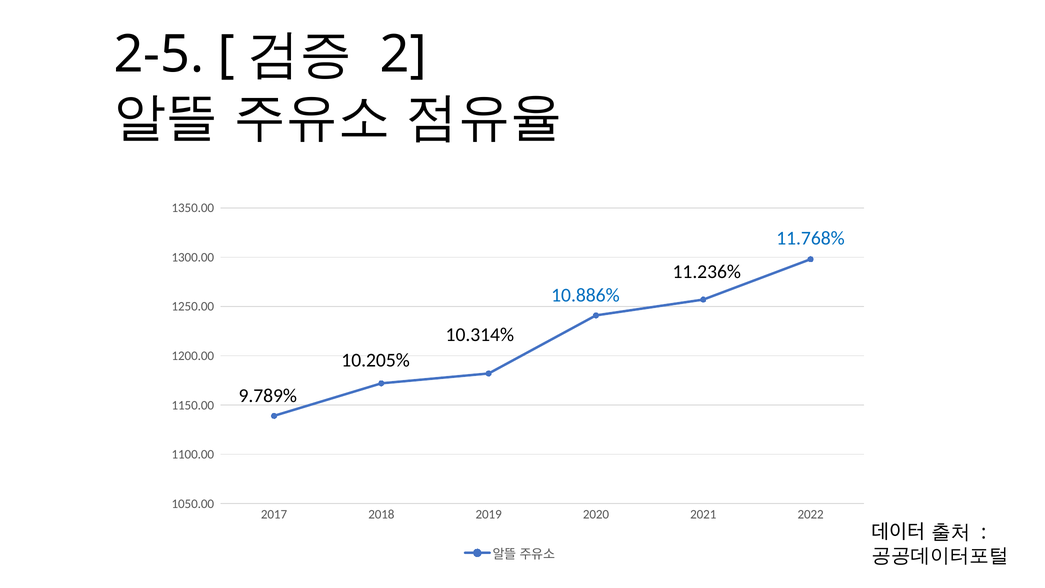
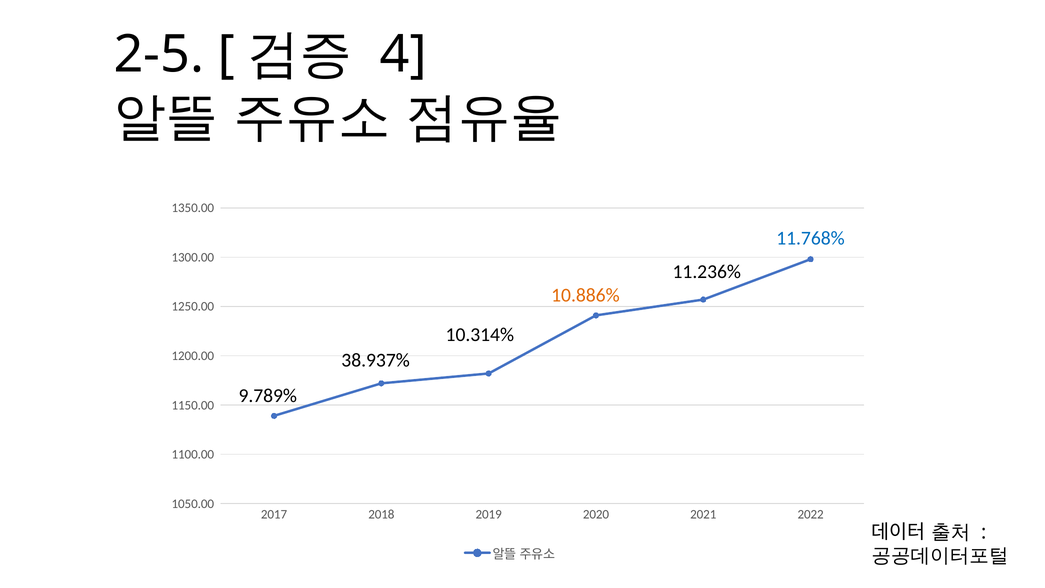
2: 2 -> 4 (403, 55)
10.886% colour: blue -> orange (585, 295)
10.205%: 10.205% -> 38.937% (376, 360)
